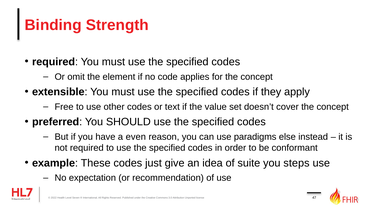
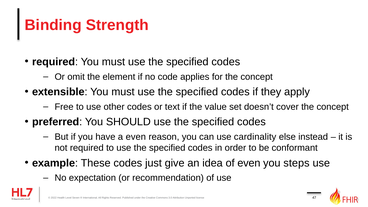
paradigms: paradigms -> cardinality (255, 137)
of suite: suite -> even (249, 163)
